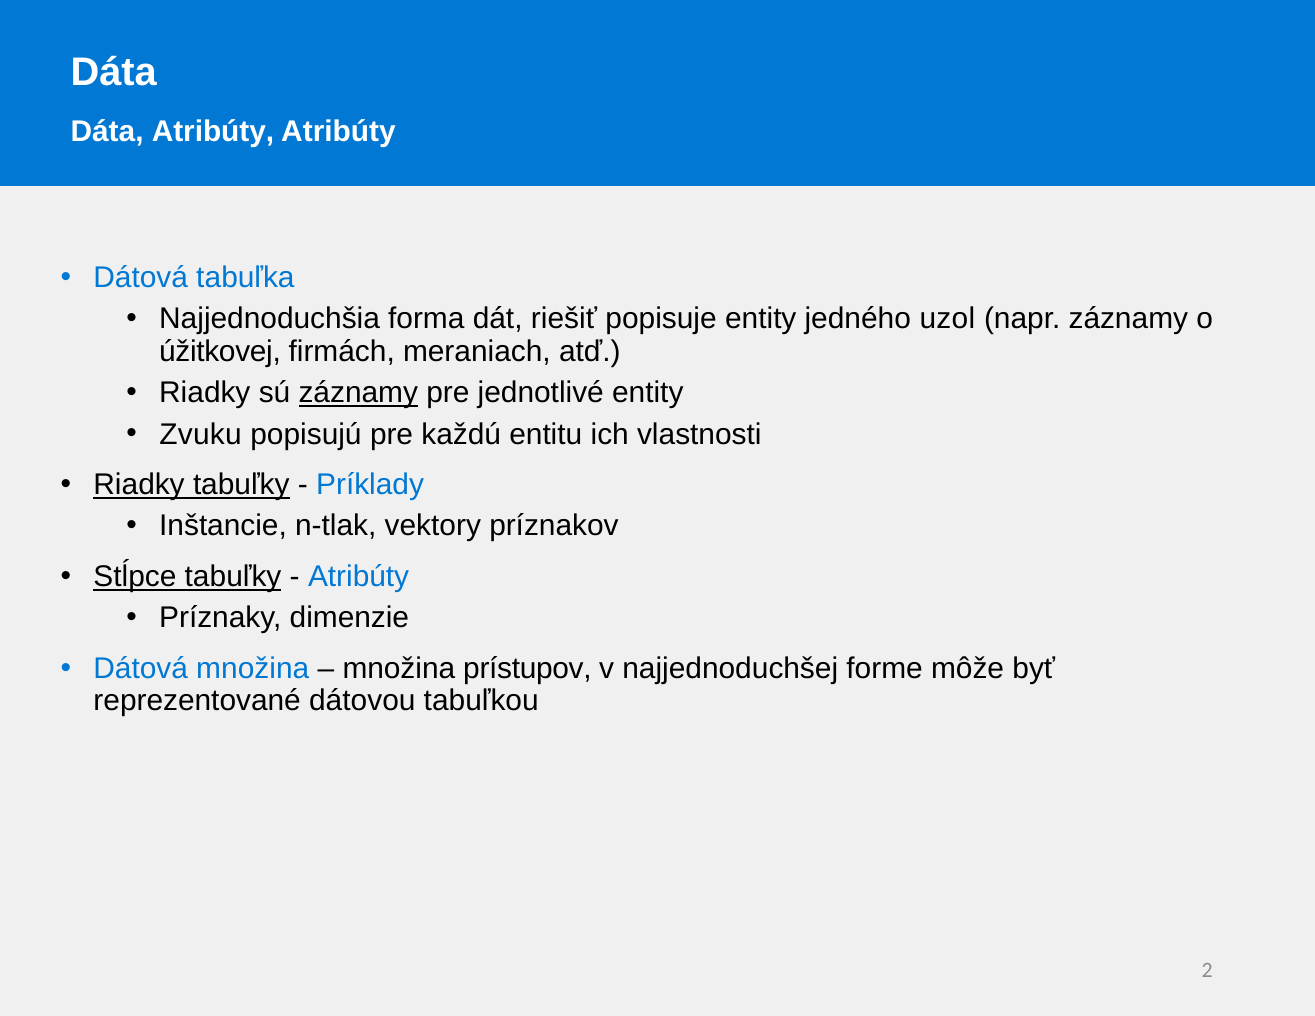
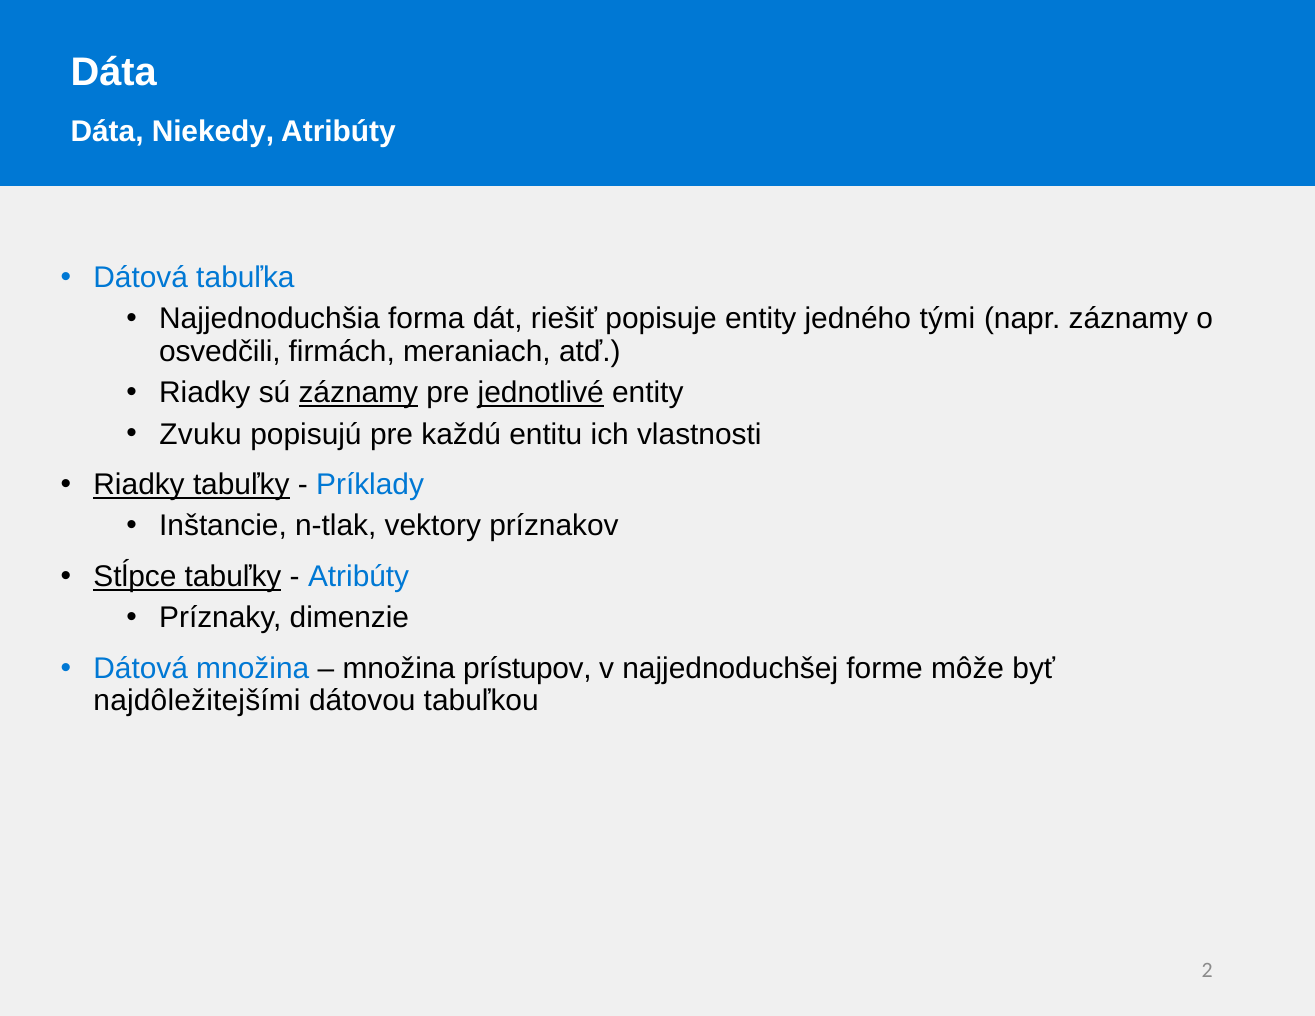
Dáta Atribúty: Atribúty -> Niekedy (213, 132)
uzol: uzol -> tými (947, 319)
úžitkovej: úžitkovej -> osvedčili (220, 351)
jednotlivé underline: none -> present (541, 393)
reprezentované: reprezentované -> najdôležitejšími (197, 701)
